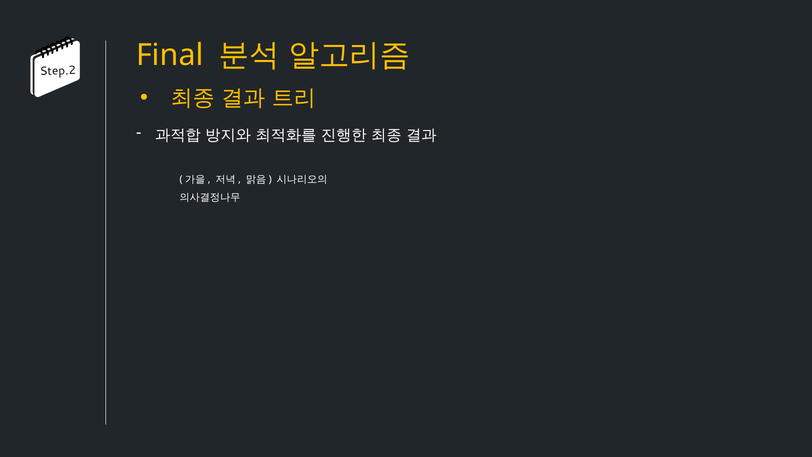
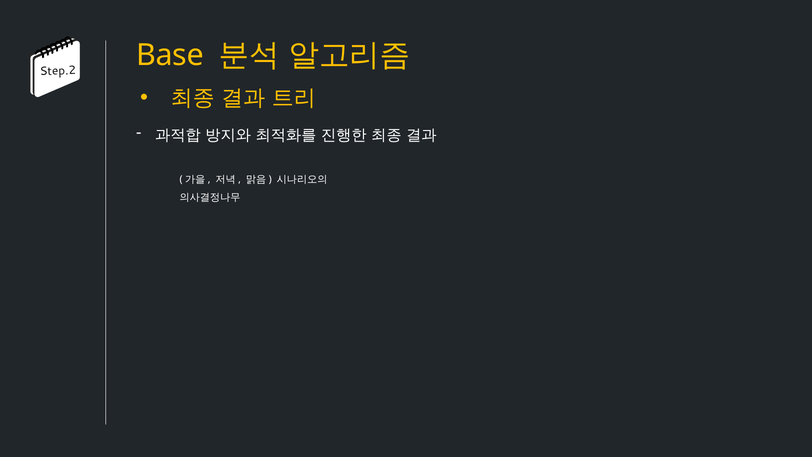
Final: Final -> Base (170, 55)
